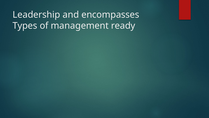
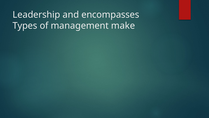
ready: ready -> make (123, 26)
